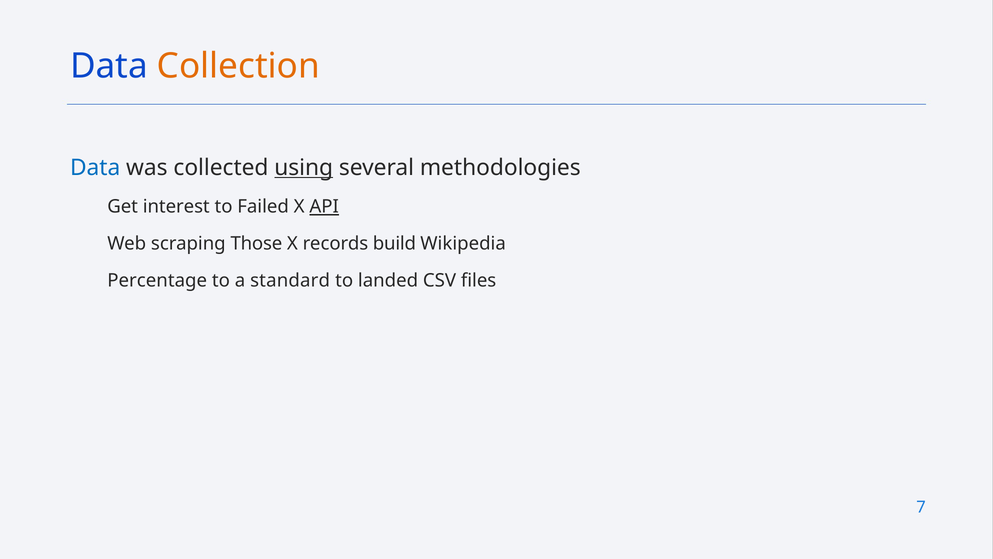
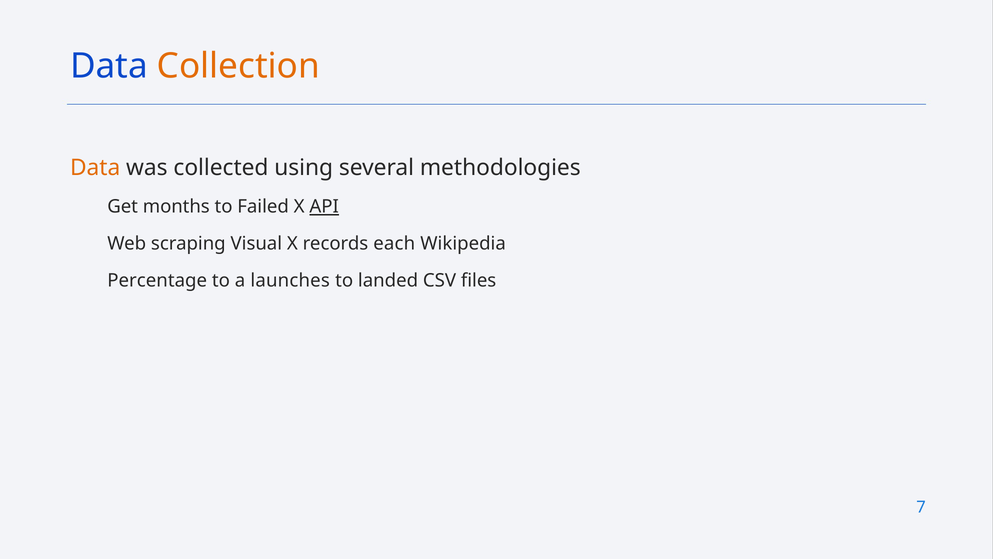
Data colour: blue -> orange (95, 168)
using underline: present -> none (304, 168)
interest: interest -> months (176, 207)
Those: Those -> Visual (256, 243)
build: build -> each (394, 243)
standard: standard -> launches (290, 280)
